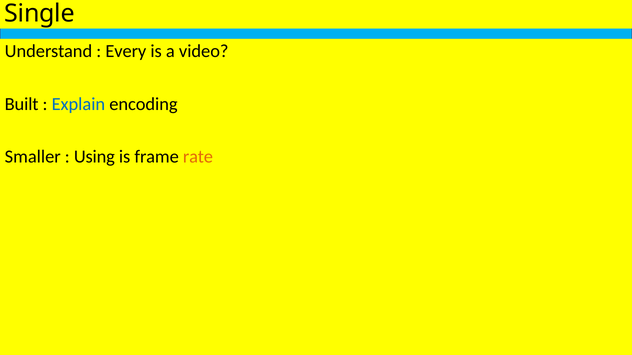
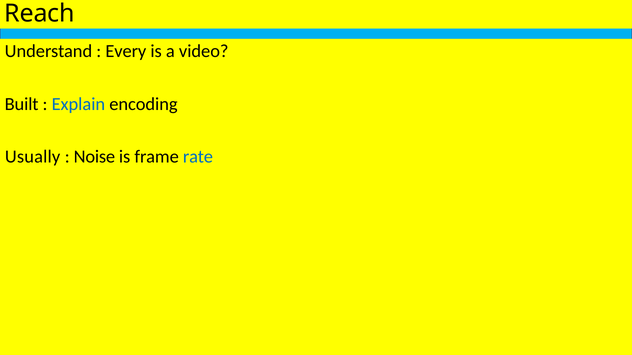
Single: Single -> Reach (40, 14)
Smaller: Smaller -> Usually (33, 157)
Using: Using -> Noise (94, 157)
rate colour: orange -> blue (198, 157)
